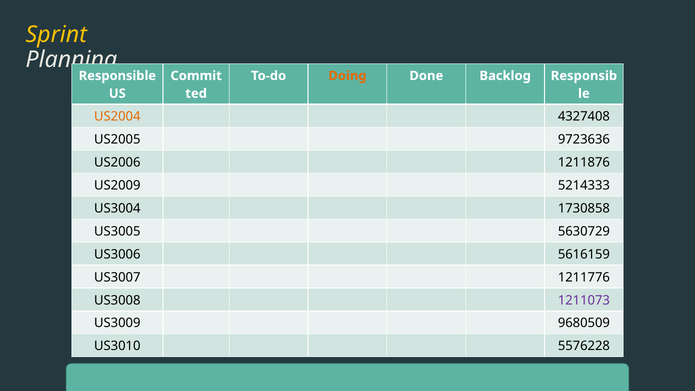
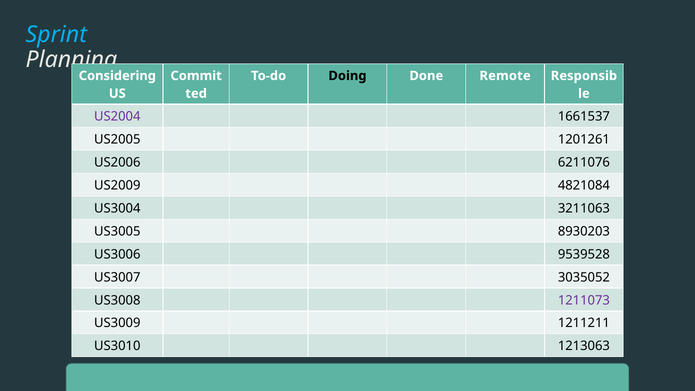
Sprint colour: yellow -> light blue (56, 35)
Responsible: Responsible -> Considering (117, 76)
Doing colour: orange -> black (347, 76)
Backlog: Backlog -> Remote (505, 76)
US2004 colour: orange -> purple (117, 116)
4327408: 4327408 -> 1661537 (584, 116)
9723636: 9723636 -> 1201261 (584, 139)
1211876: 1211876 -> 6211076 (584, 162)
5214333: 5214333 -> 4821084 (584, 185)
1730858: 1730858 -> 3211063 (584, 208)
5630729: 5630729 -> 8930203 (584, 231)
5616159: 5616159 -> 9539528 (584, 254)
1211776: 1211776 -> 3035052 (584, 277)
9680509: 9680509 -> 1211211 (584, 323)
5576228: 5576228 -> 1213063 (584, 346)
